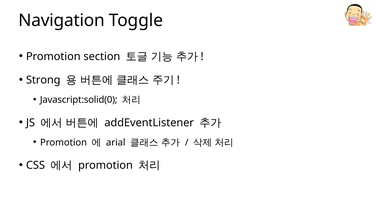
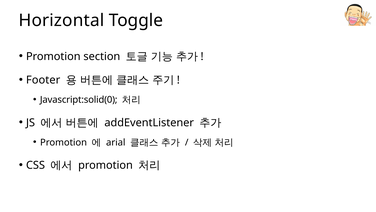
Navigation: Navigation -> Horizontal (61, 20)
Strong: Strong -> Footer (43, 80)
